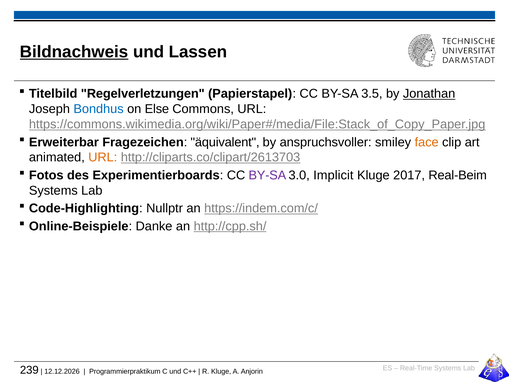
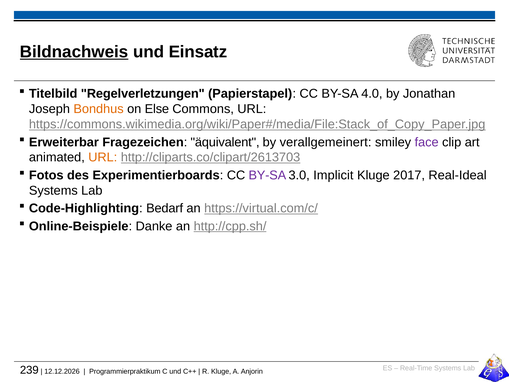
Lassen: Lassen -> Einsatz (198, 52)
3.5: 3.5 -> 4.0 (372, 94)
Jonathan underline: present -> none (429, 94)
Bondhus colour: blue -> orange (99, 109)
anspruchsvoller: anspruchsvoller -> verallgemeinert (326, 142)
face colour: orange -> purple (427, 142)
Real-Beim: Real-Beim -> Real-Ideal (458, 175)
Nullptr: Nullptr -> Bedarf (165, 208)
https://indem.com/c/: https://indem.com/c/ -> https://virtual.com/c/ (261, 208)
